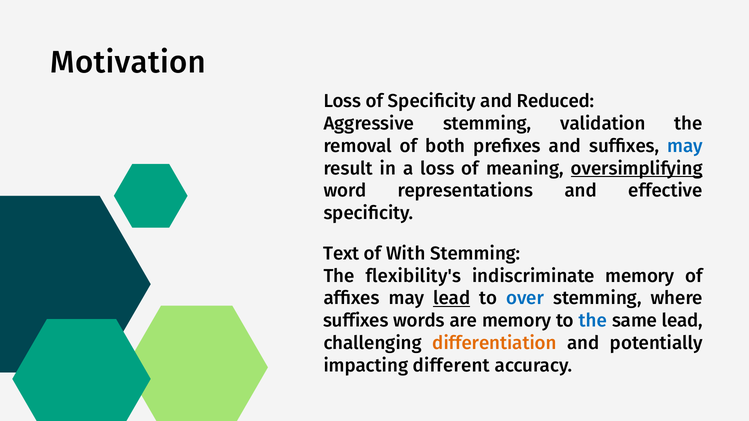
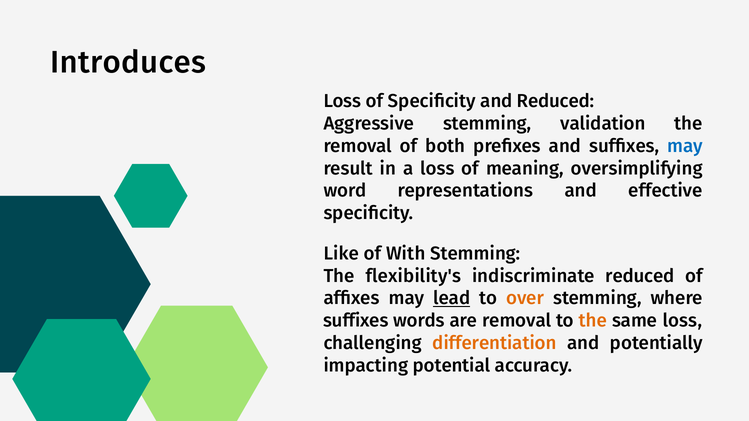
Motivation: Motivation -> Introduces (128, 63)
oversimplifying underline: present -> none (637, 168)
Text: Text -> Like (341, 254)
indiscriminate memory: memory -> reduced (640, 276)
over colour: blue -> orange (525, 299)
are memory: memory -> removal (517, 321)
the colour: blue -> orange (593, 321)
same lead: lead -> loss (682, 321)
different: different -> potential (451, 366)
